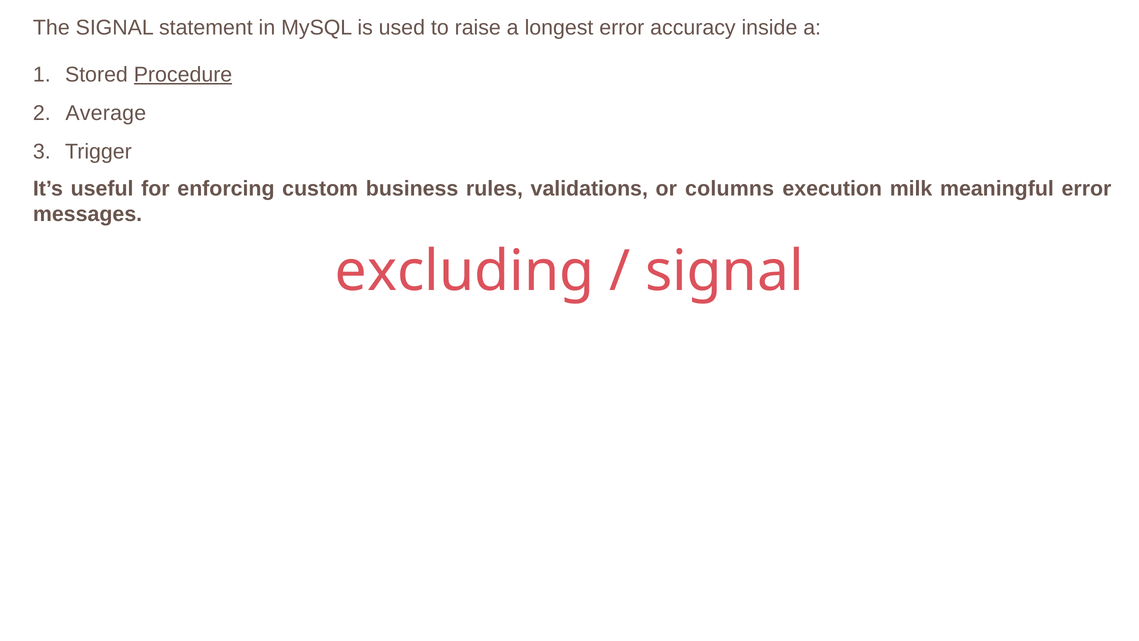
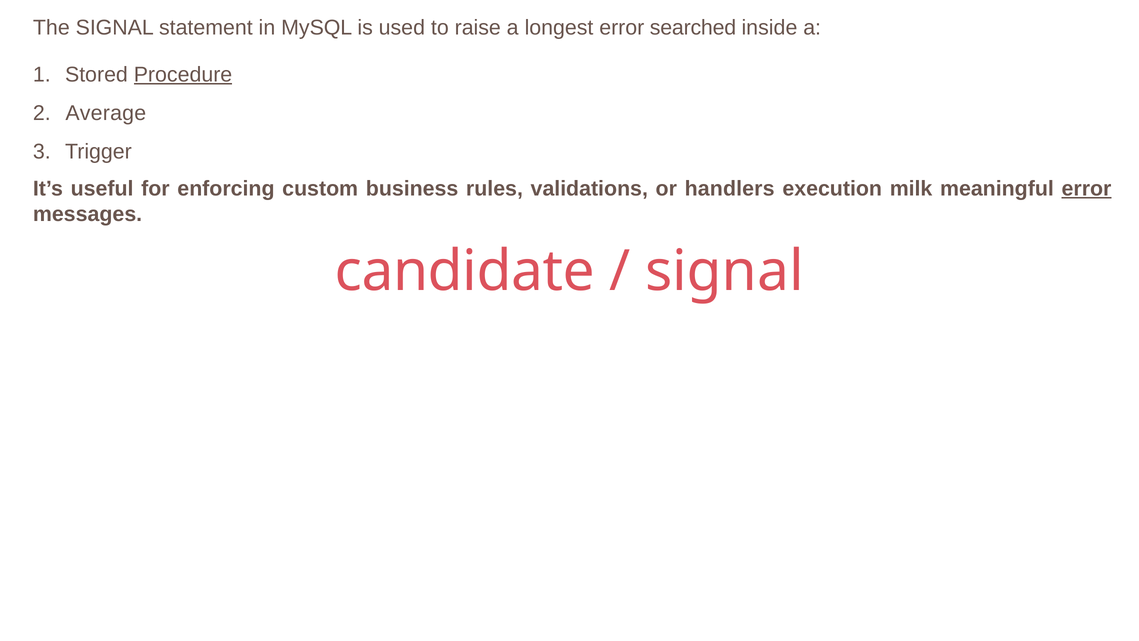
accuracy: accuracy -> searched (693, 28)
columns: columns -> handlers (730, 189)
error underline: none -> present (1086, 189)
excluding: excluding -> candidate (465, 271)
